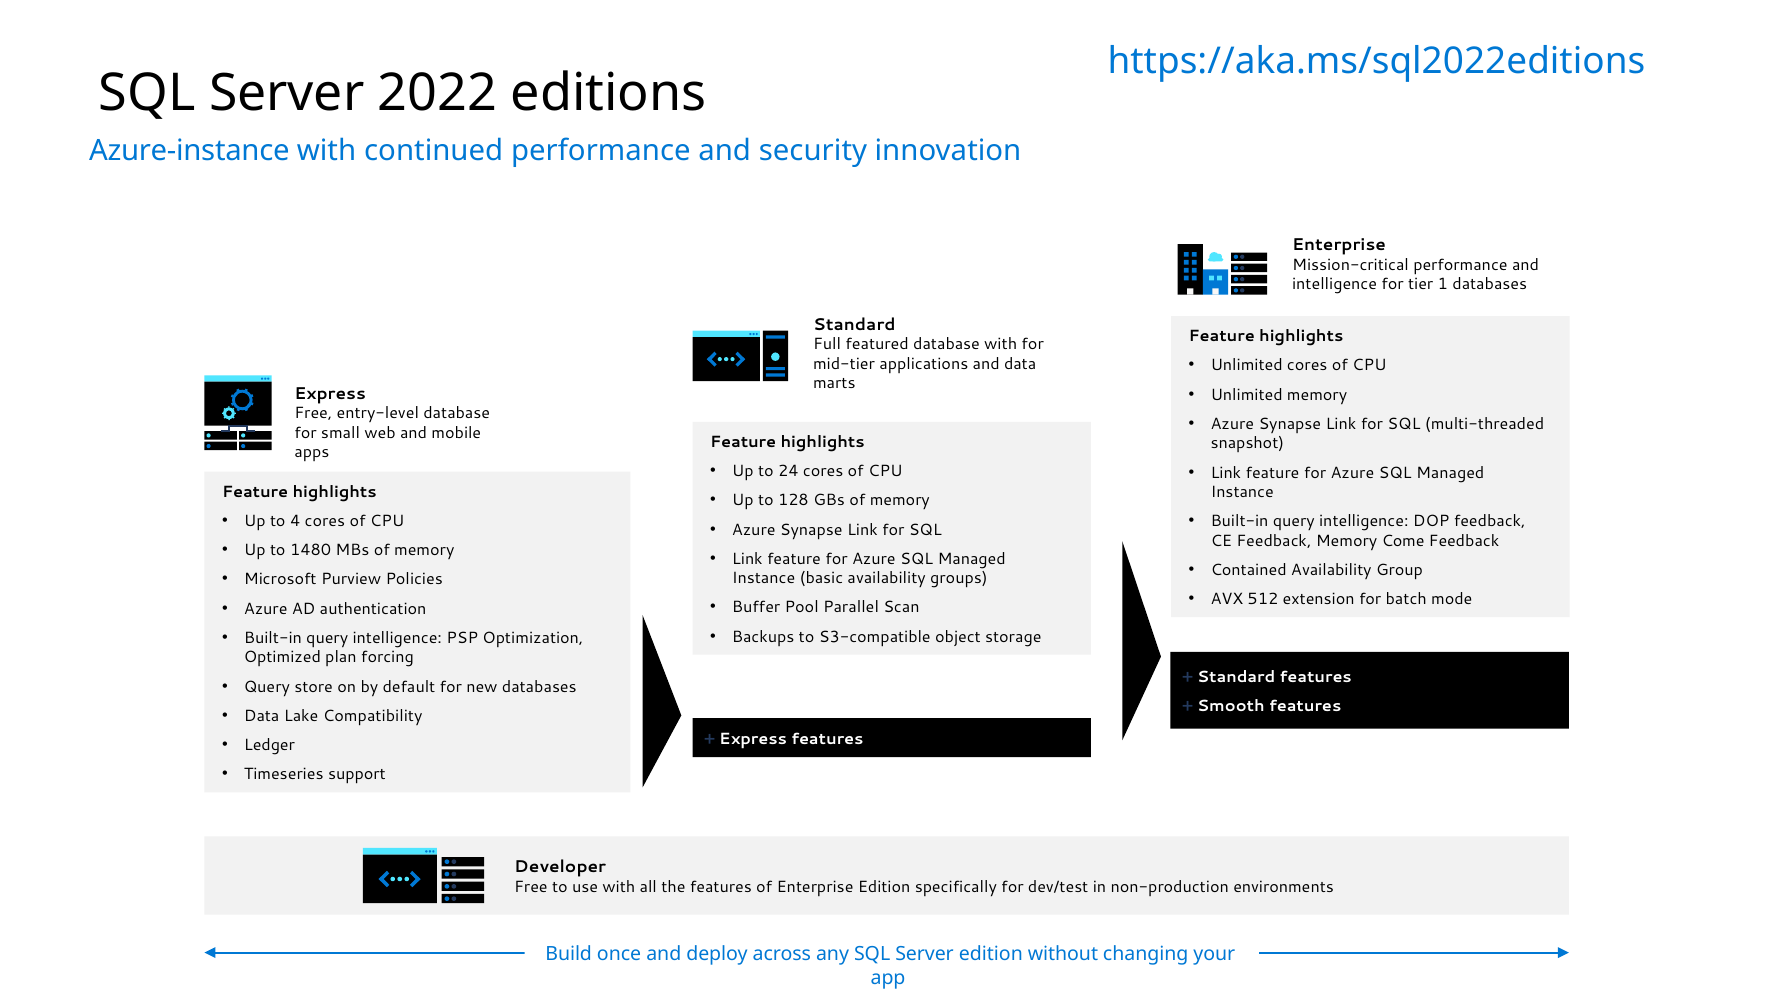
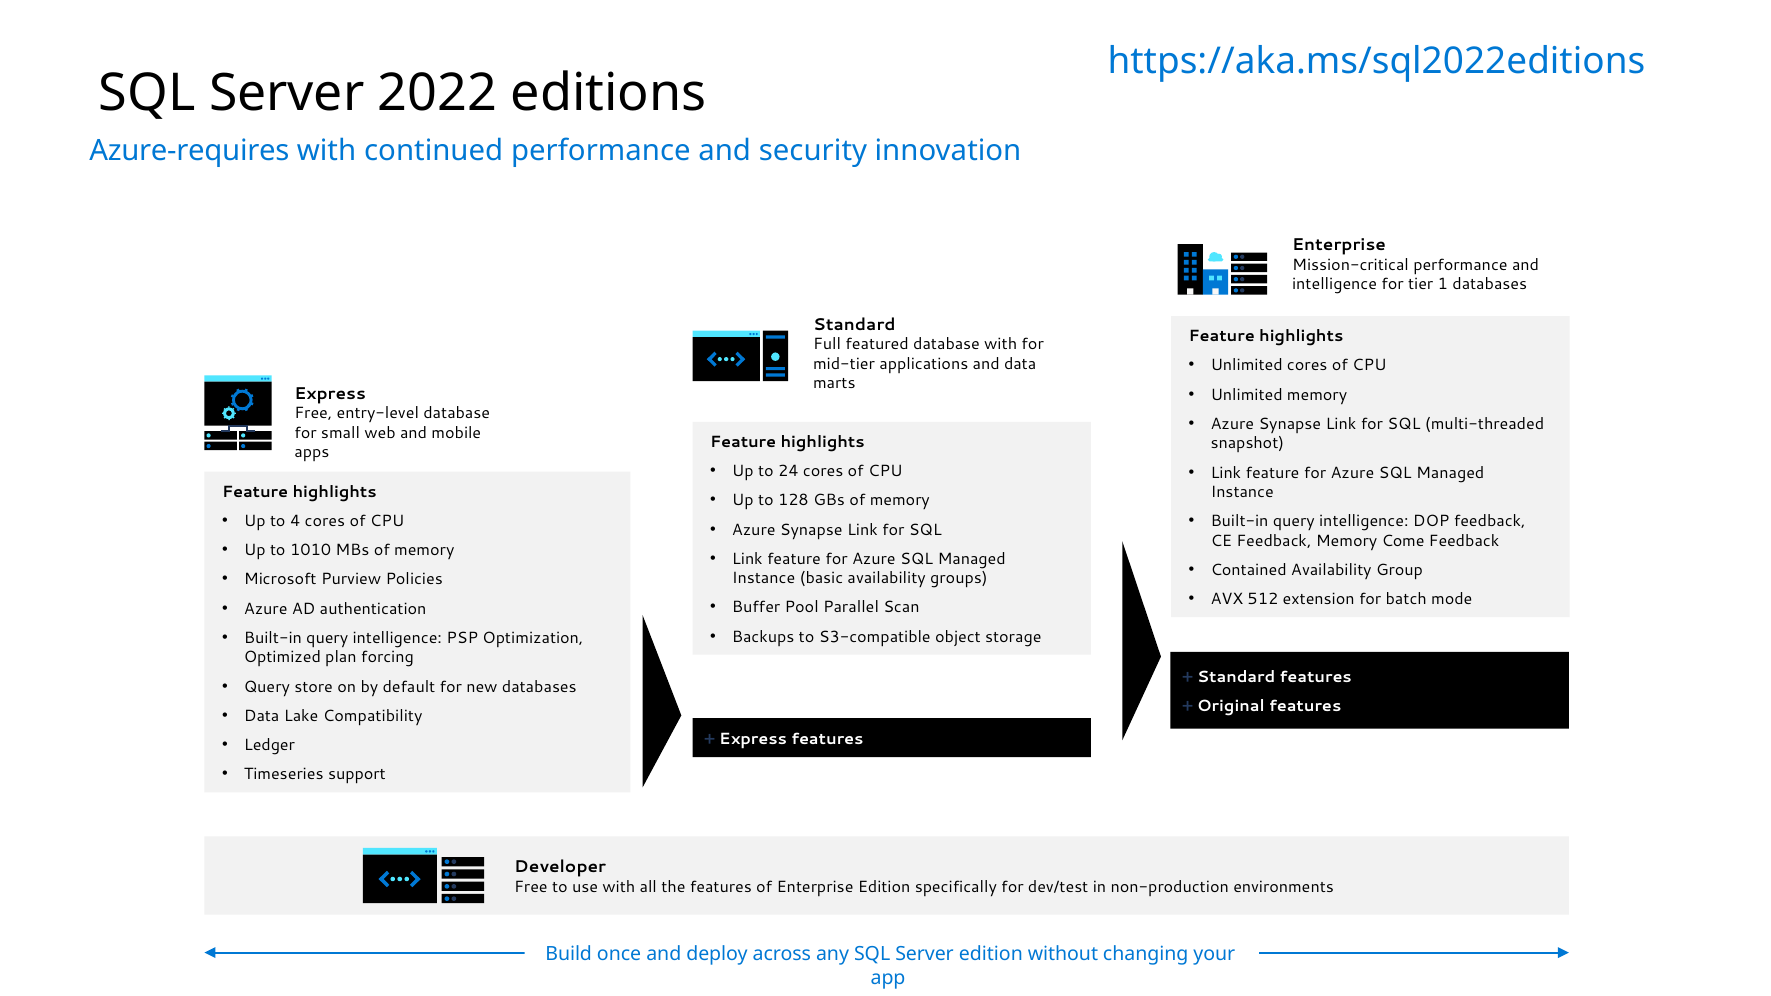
Azure-instance: Azure-instance -> Azure-requires (189, 151)
1480: 1480 -> 1010 (311, 550)
Smooth: Smooth -> Original (1231, 706)
